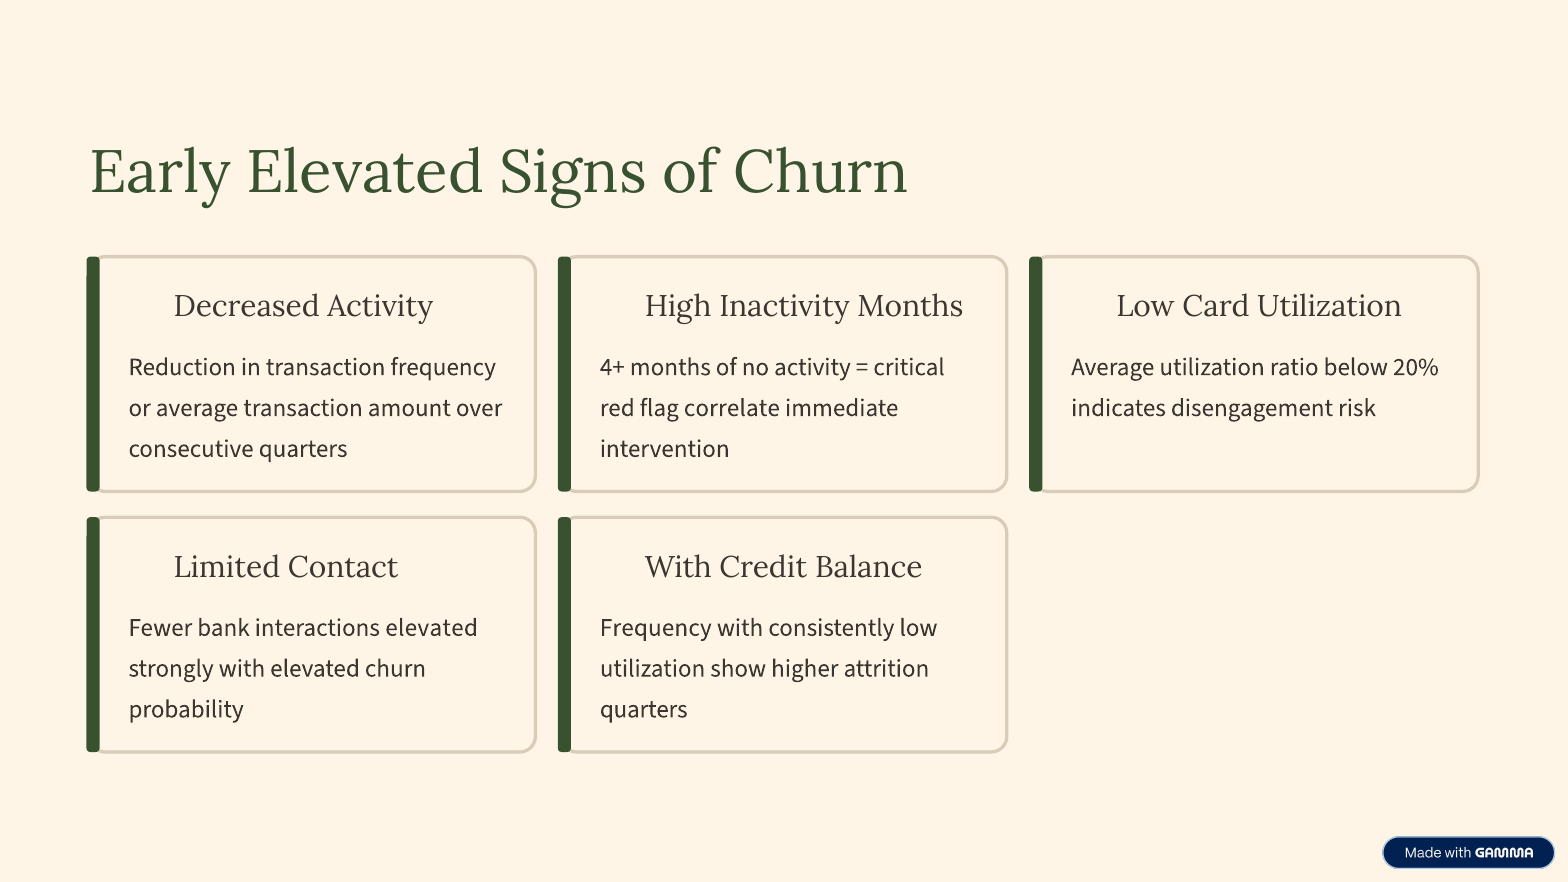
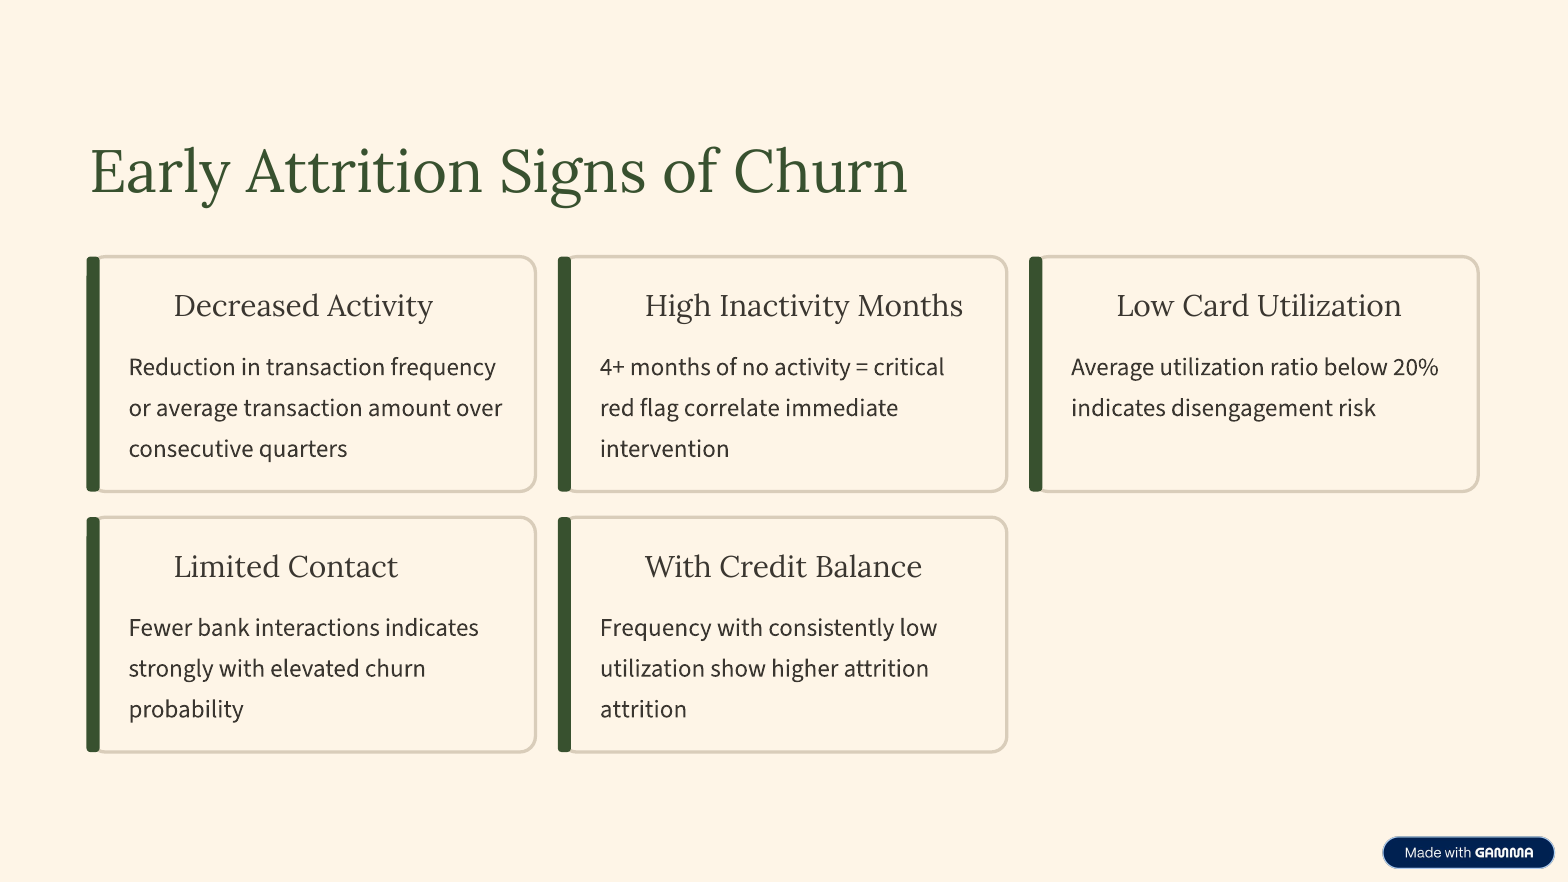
Early Elevated: Elevated -> Attrition (365, 173)
interactions elevated: elevated -> indicates (432, 627)
quarters: quarters -> attrition (644, 709)
